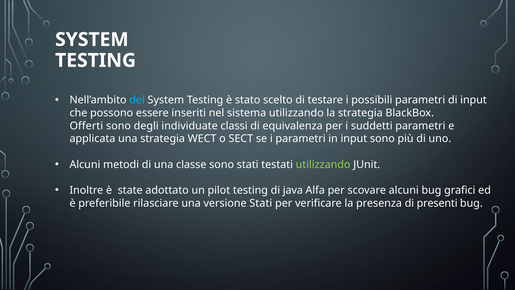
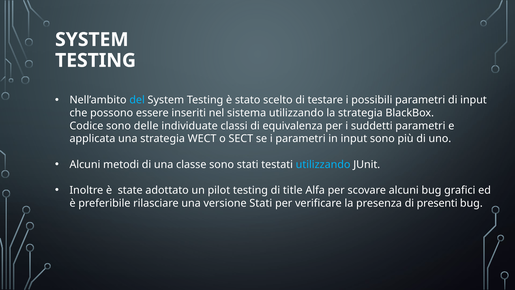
Offerti: Offerti -> Codice (86, 126)
degli: degli -> delle (146, 126)
utilizzando colour: light green -> light blue (323, 164)
java: java -> title (293, 190)
